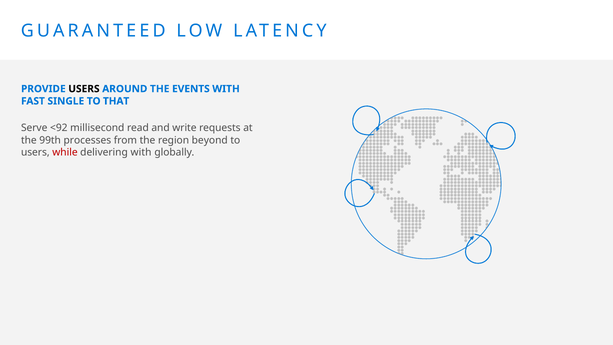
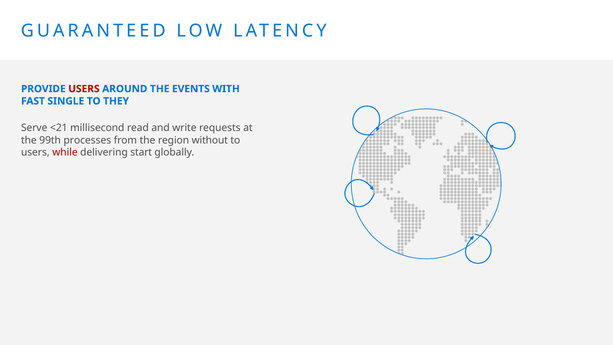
USERS colour: black -> red (84, 89)
THAT: THAT -> THEY (116, 101)
<92: <92 -> <21 (59, 128)
beyond: beyond -> without (210, 140)
delivering with: with -> start (141, 152)
